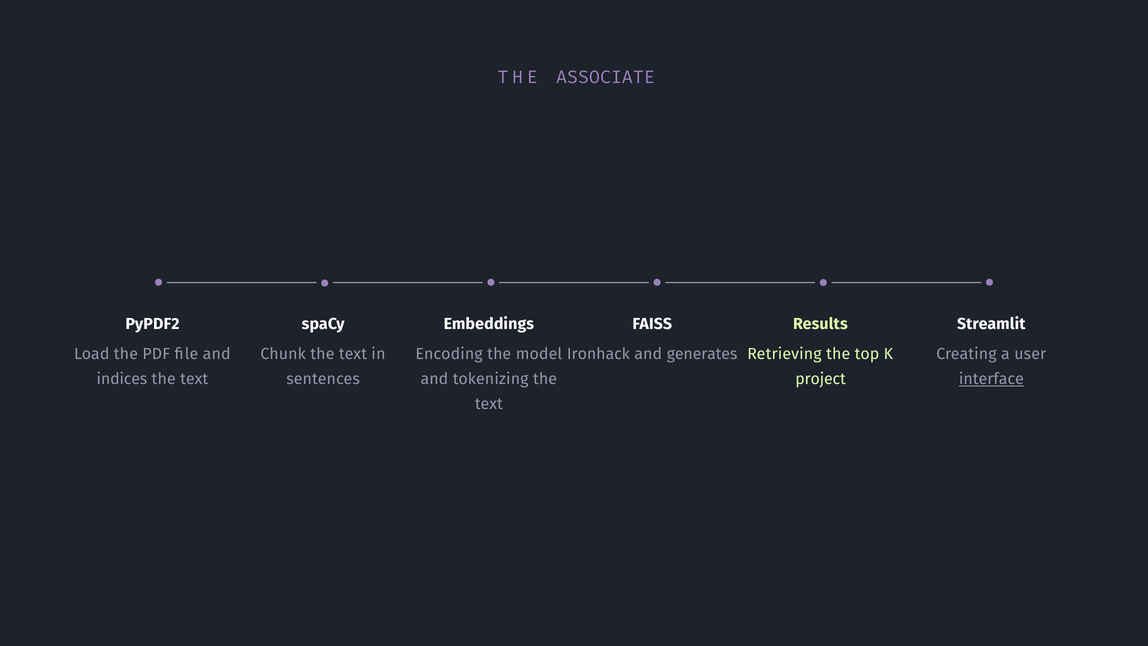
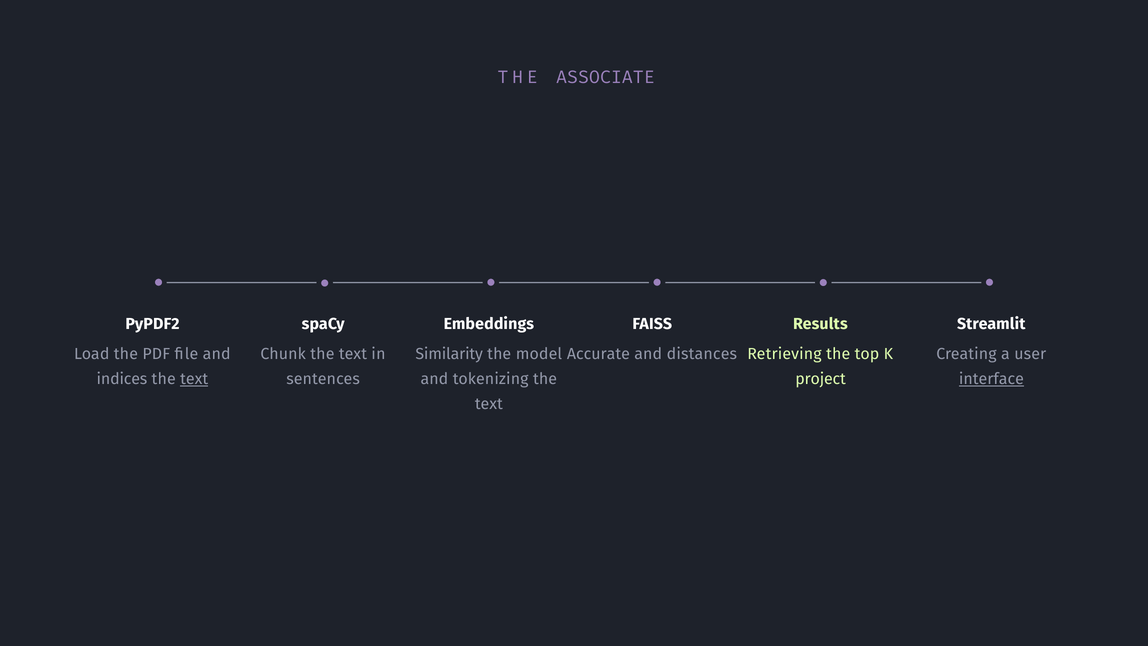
Encoding: Encoding -> Similarity (449, 354)
Ironhack: Ironhack -> Accurate (598, 354)
generates: generates -> distances (702, 354)
text underline: none -> present (194, 379)
